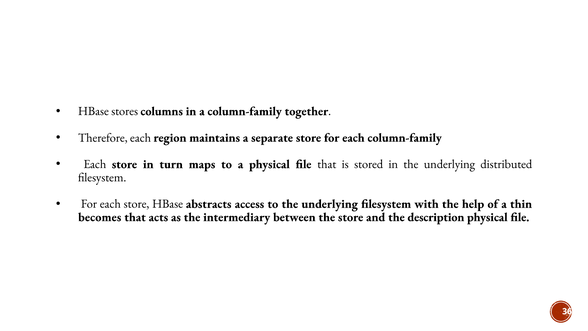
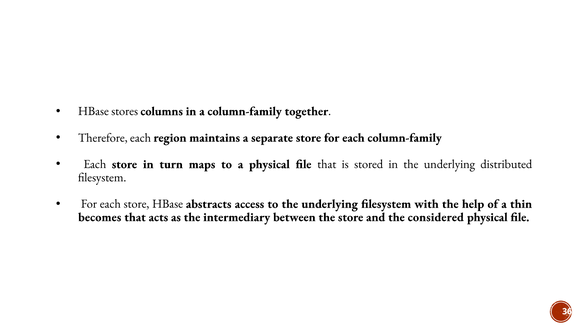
description: description -> considered (436, 217)
